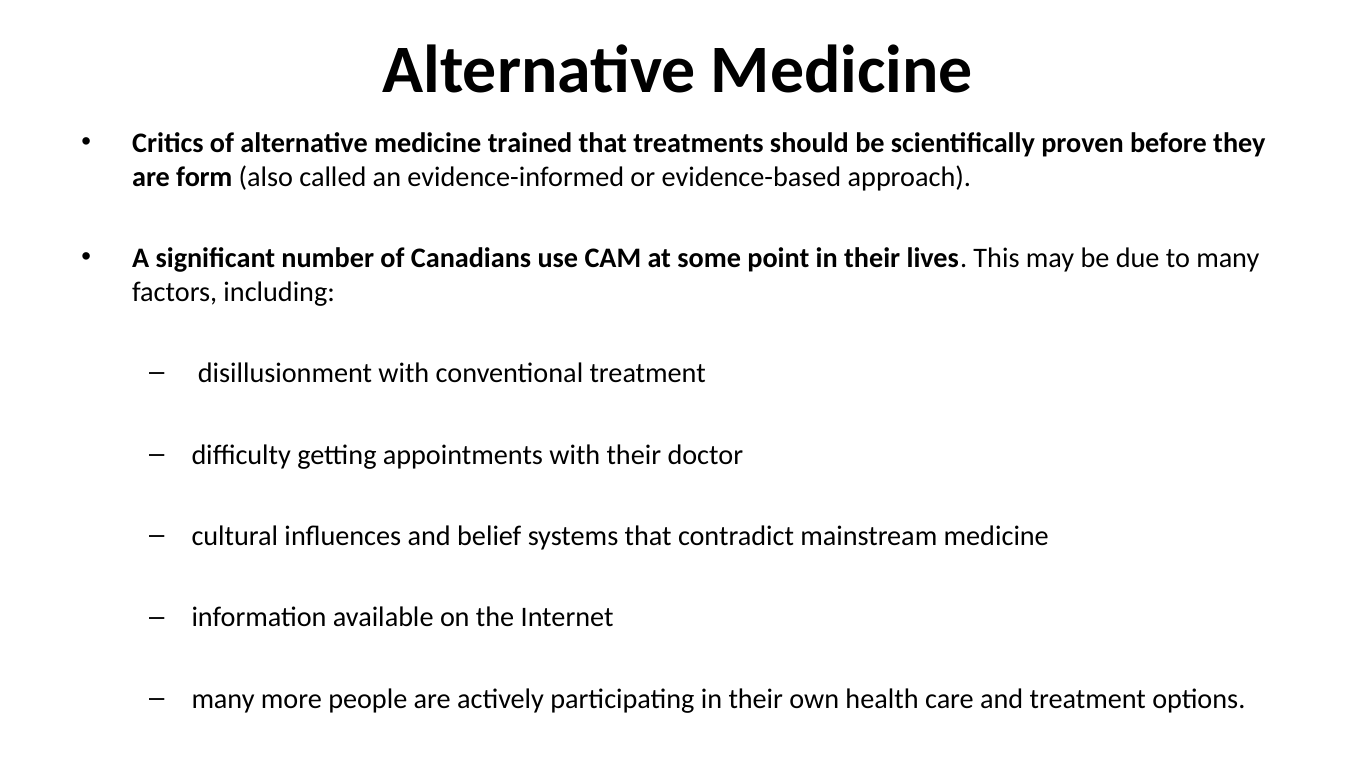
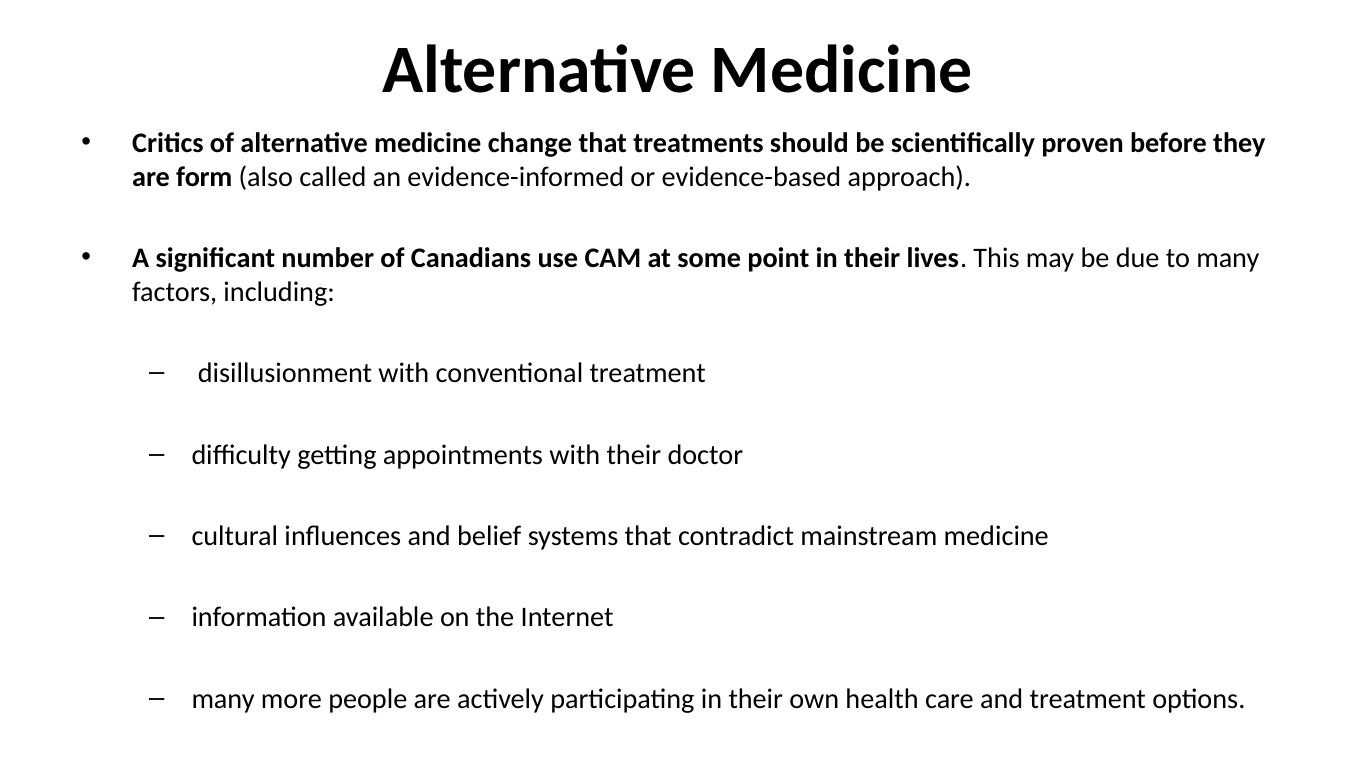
trained: trained -> change (530, 143)
